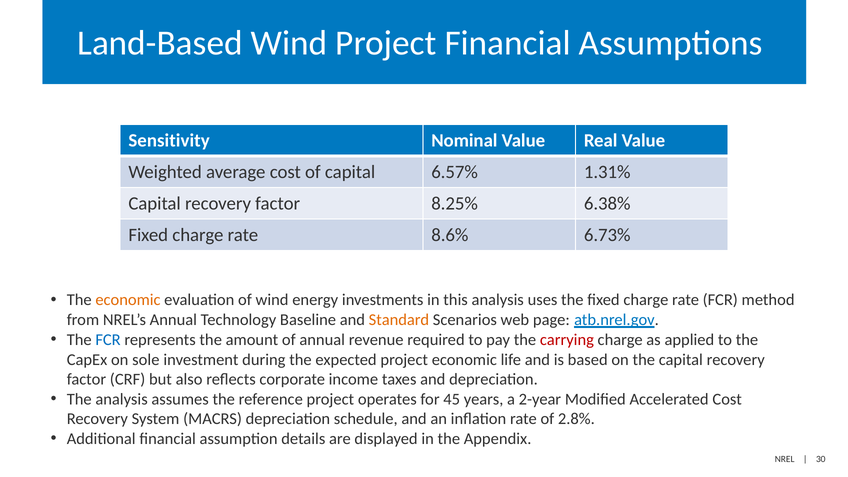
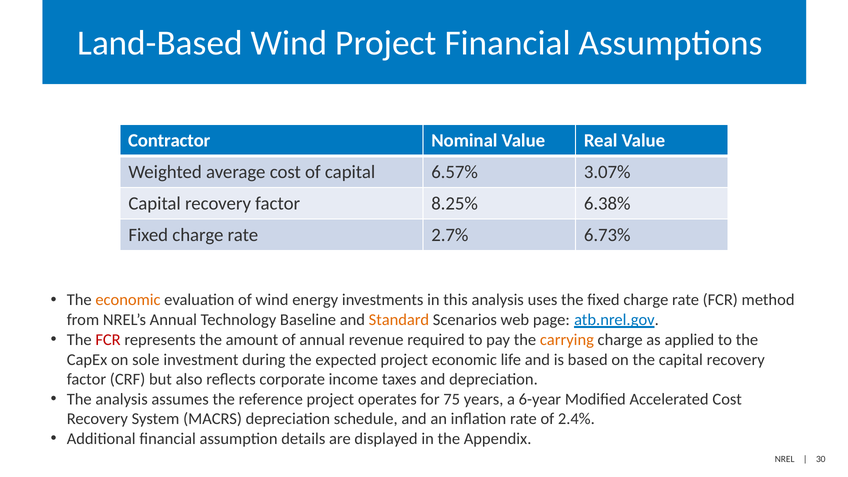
Sensitivity: Sensitivity -> Contractor (169, 140)
1.31%: 1.31% -> 3.07% (607, 172)
8.6%: 8.6% -> 2.7% (450, 235)
FCR colour: blue -> red (108, 340)
carrying colour: red -> orange (567, 340)
45: 45 -> 75 (452, 399)
2-year: 2-year -> 6-year (540, 399)
2.8%: 2.8% -> 2.4% (576, 419)
